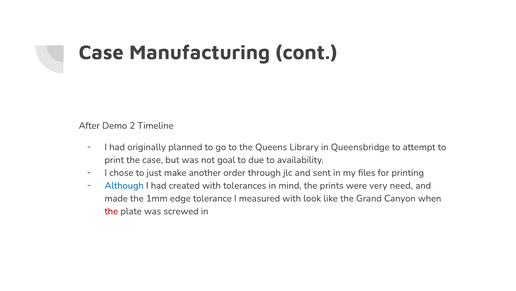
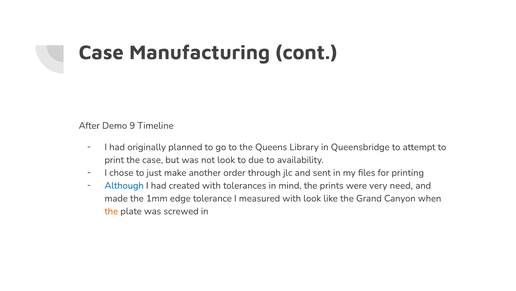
2: 2 -> 9 (132, 125)
not goal: goal -> look (226, 160)
the colour: red -> orange (111, 211)
